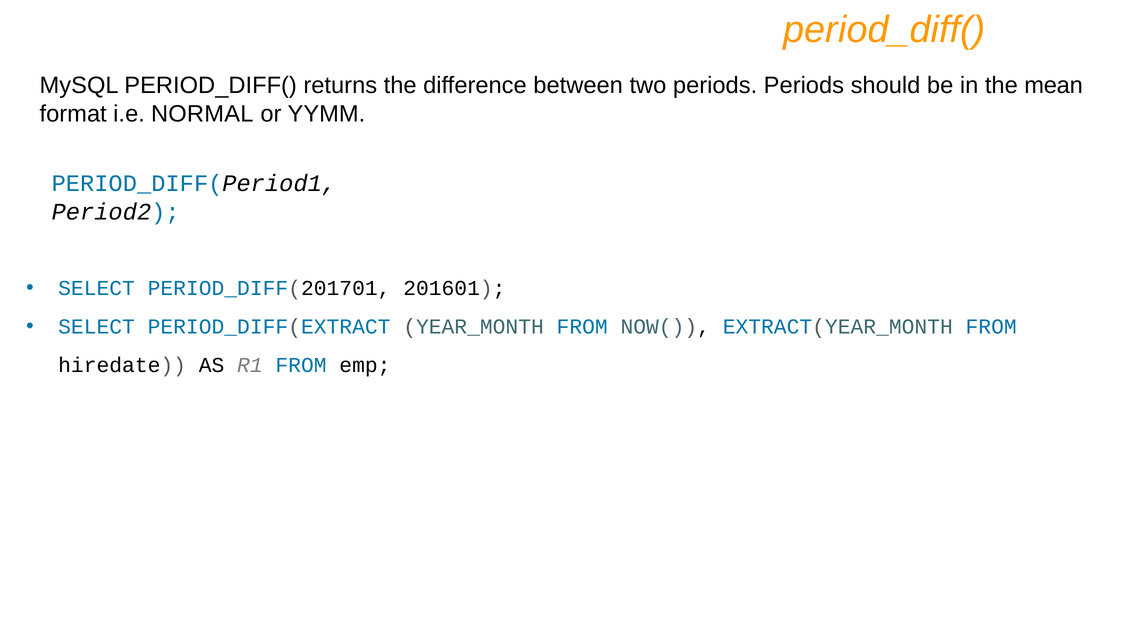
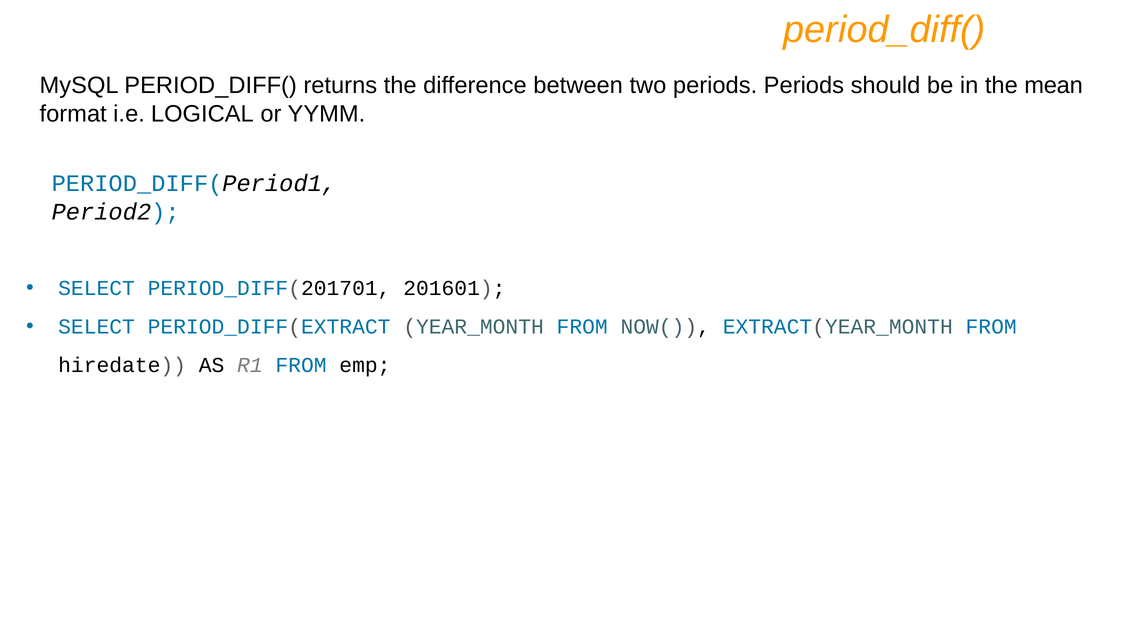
NORMAL: NORMAL -> LOGICAL (202, 114)
